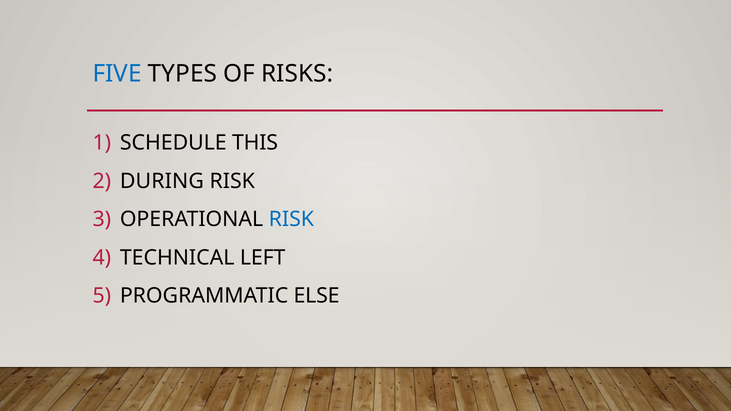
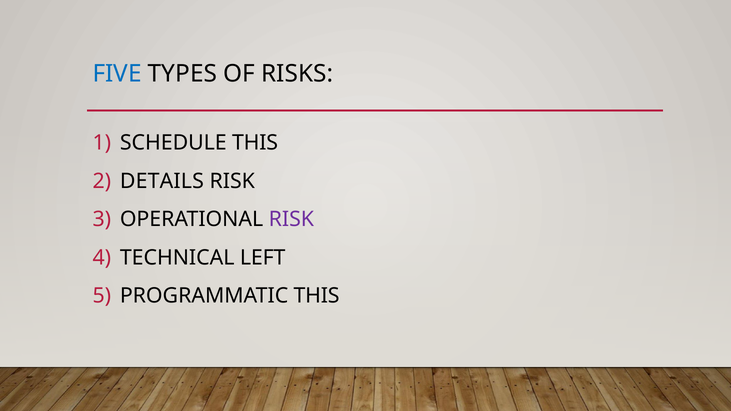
DURING: DURING -> DETAILS (162, 181)
RISK colour: blue -> purple (291, 219)
PROGRAMMATIC ELSE: ELSE -> THIS (317, 296)
